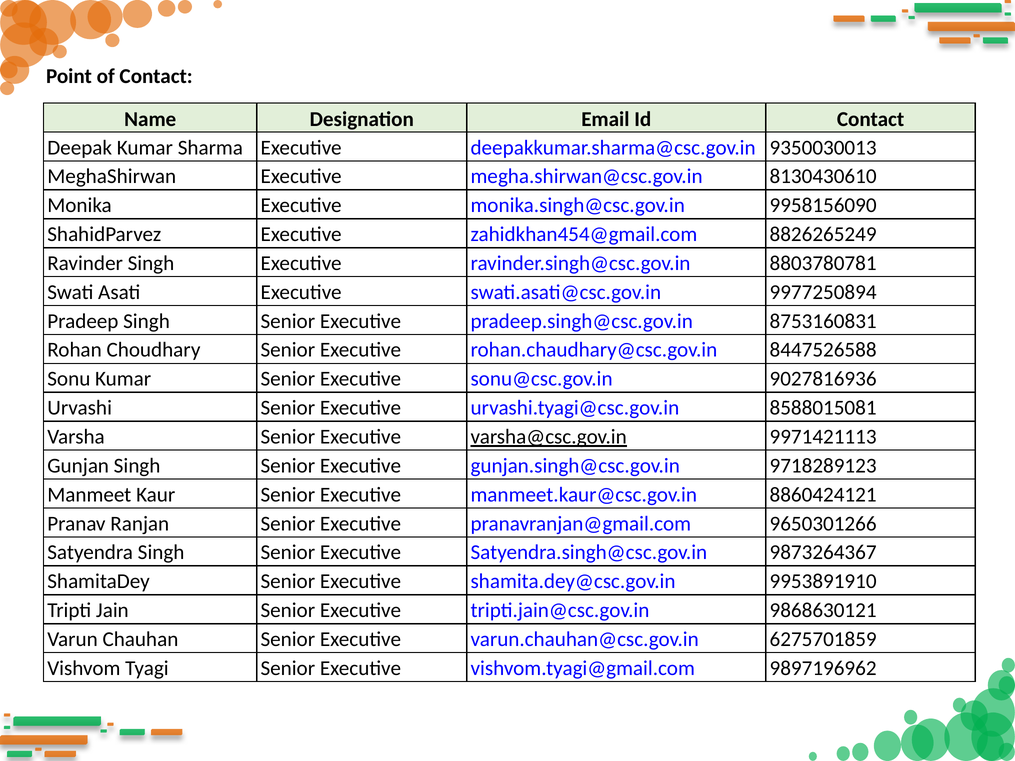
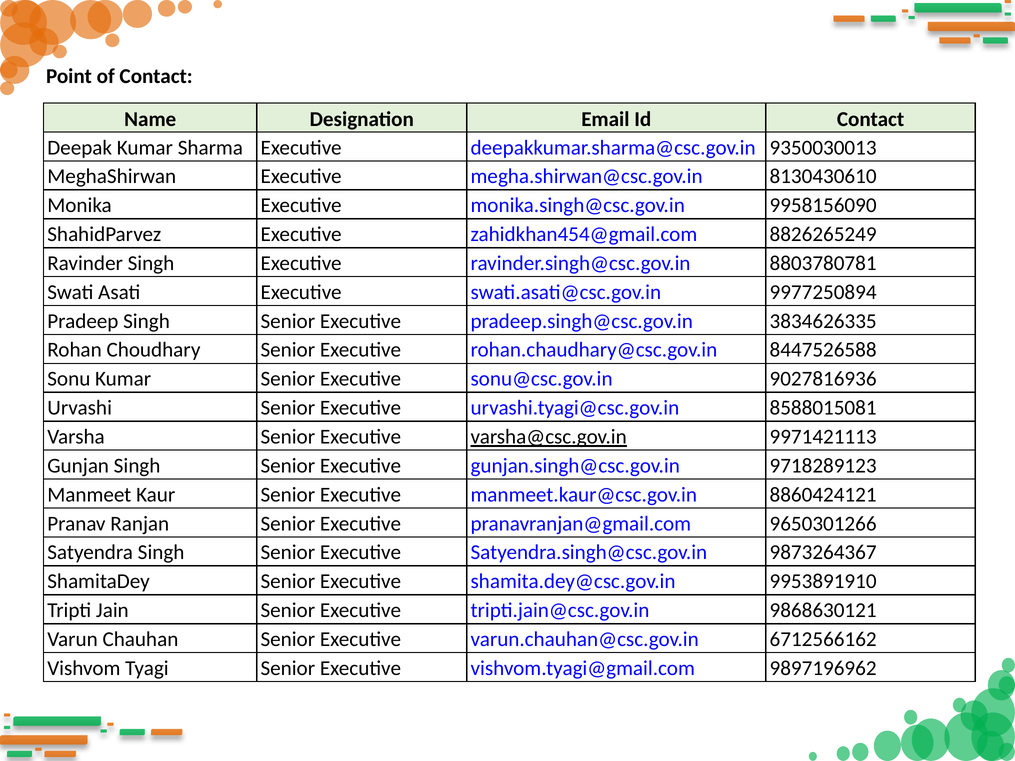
8753160831: 8753160831 -> 3834626335 (823, 321)
6275701859: 6275701859 -> 6712566162 (823, 639)
